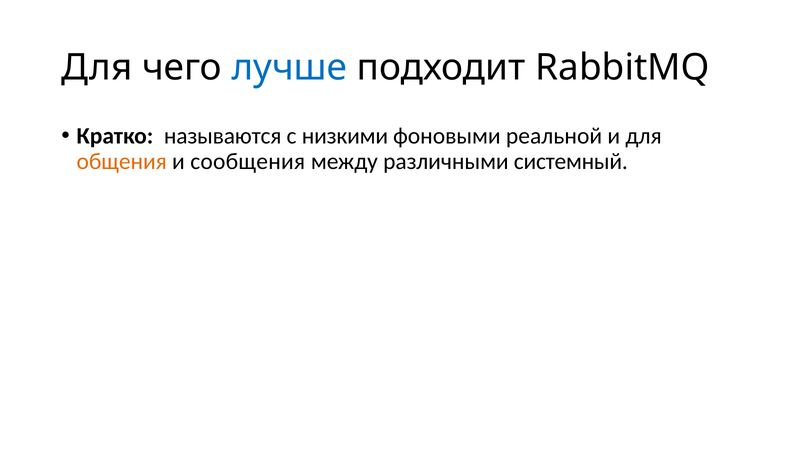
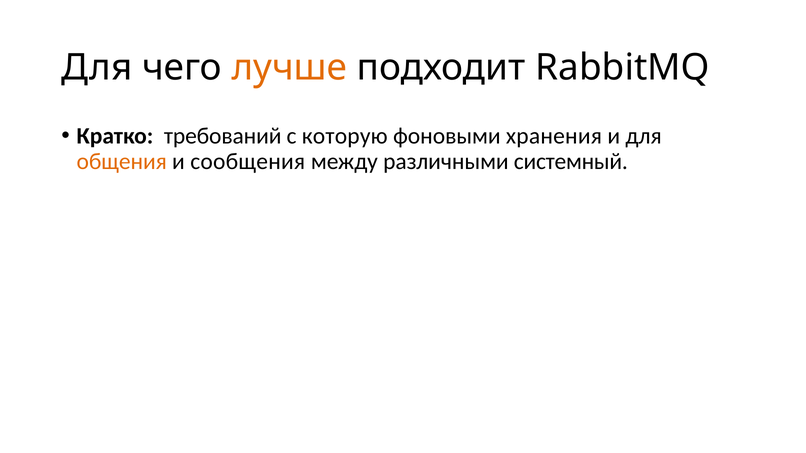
лучше colour: blue -> orange (289, 68)
называются: называются -> требований (223, 136)
низкими: низкими -> которую (345, 136)
реальной: реальной -> хранения (554, 136)
